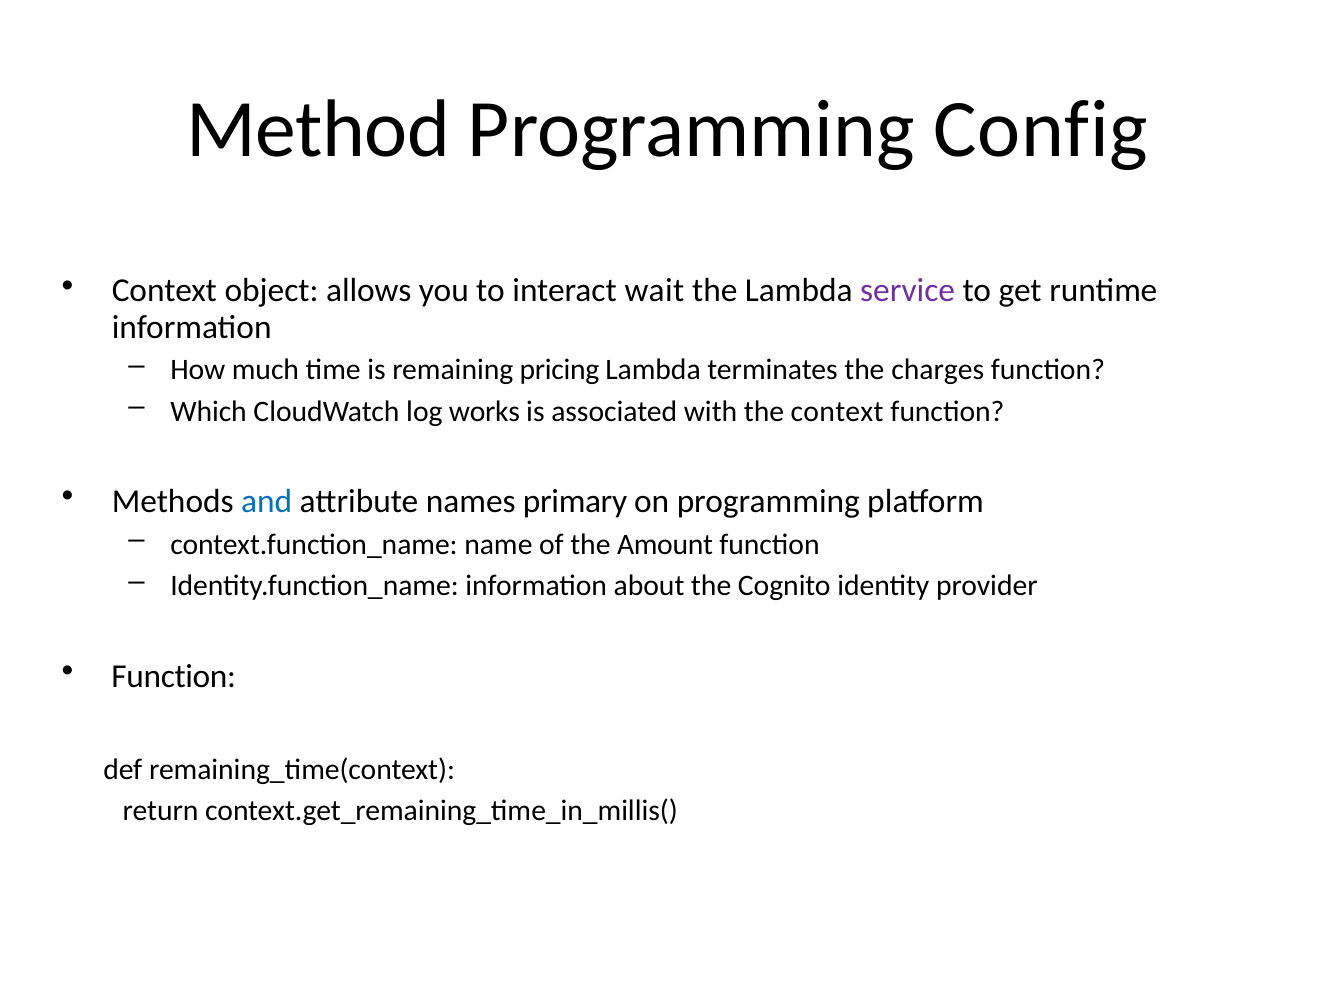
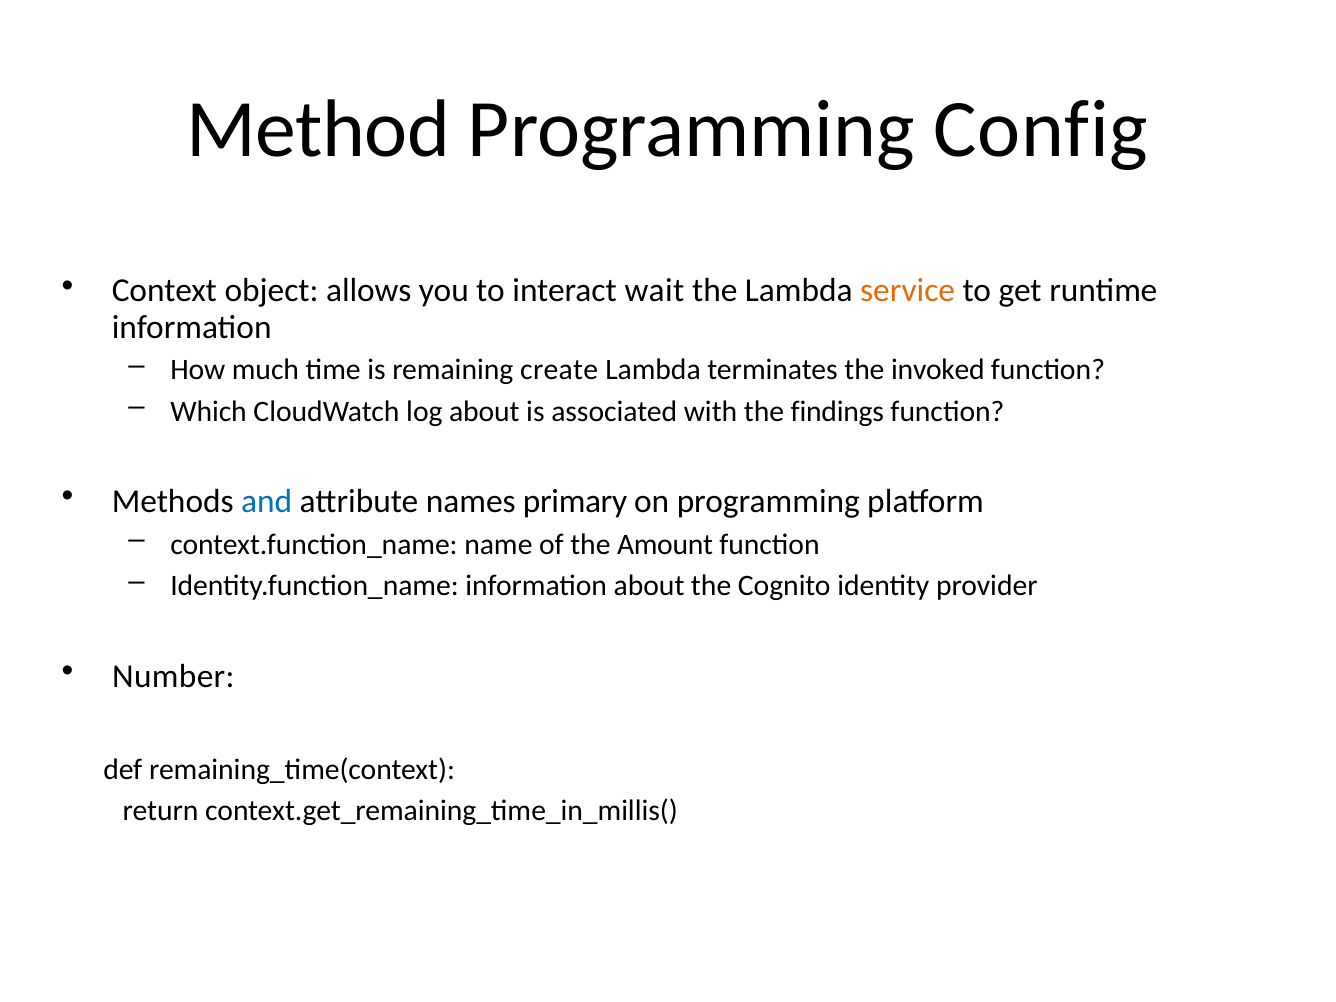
service colour: purple -> orange (908, 291)
pricing: pricing -> create (559, 370)
charges: charges -> invoked (938, 370)
log works: works -> about (484, 411)
the context: context -> findings (837, 411)
Function: Function -> Number (173, 676)
